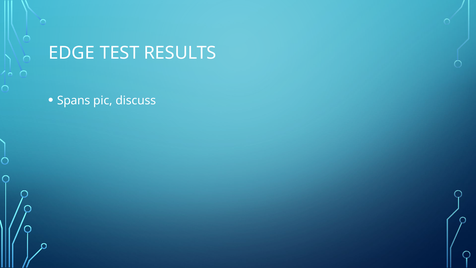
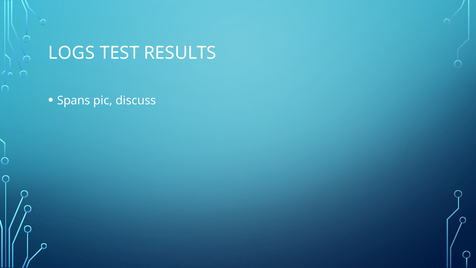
EDGE: EDGE -> LOGS (72, 53)
